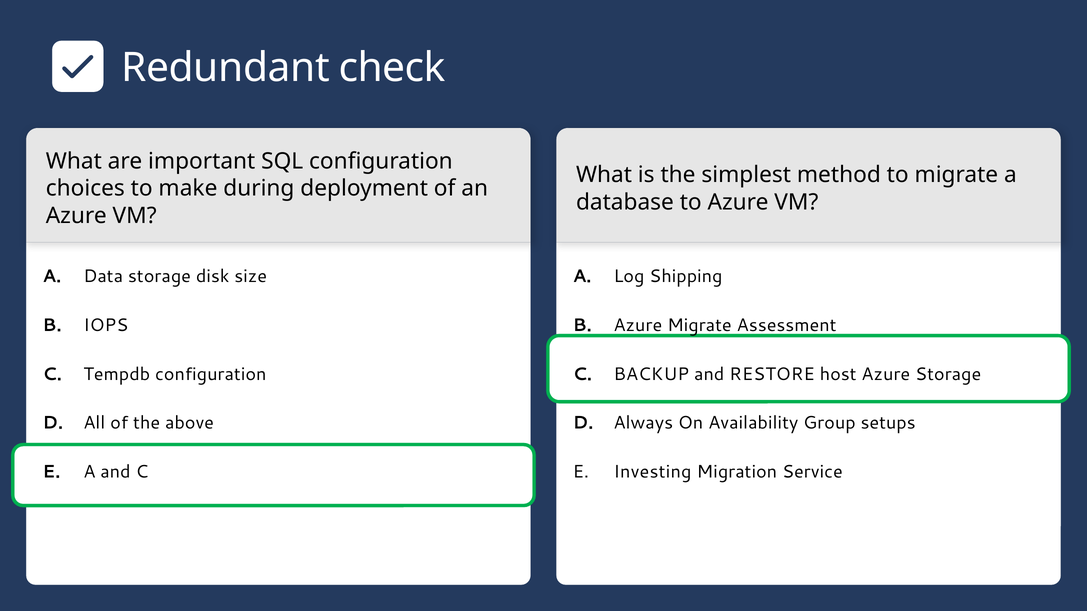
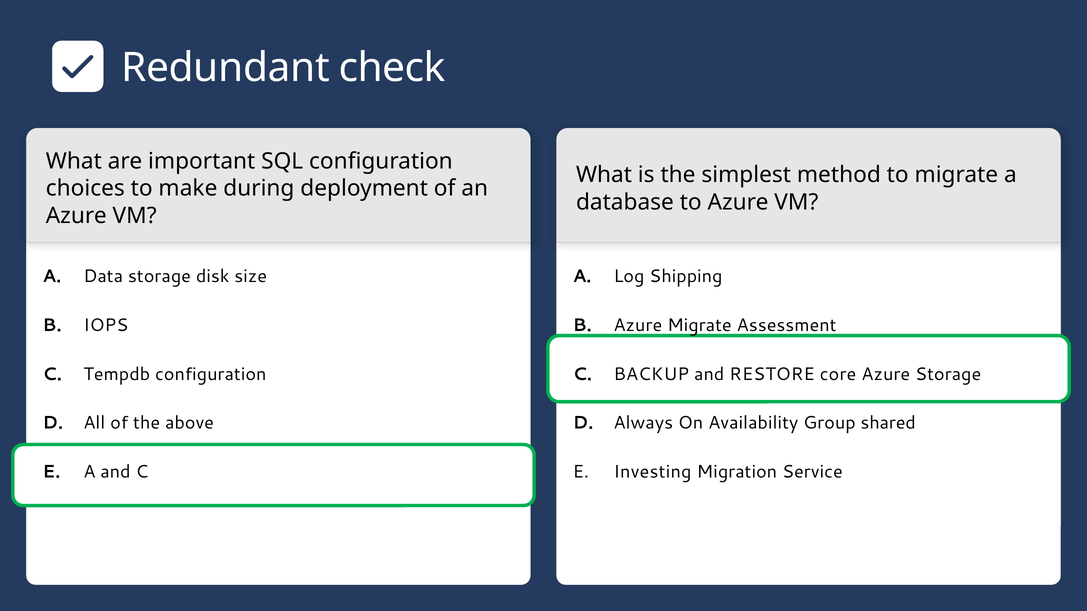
host: host -> core (838, 374)
setups: setups -> shared (888, 423)
